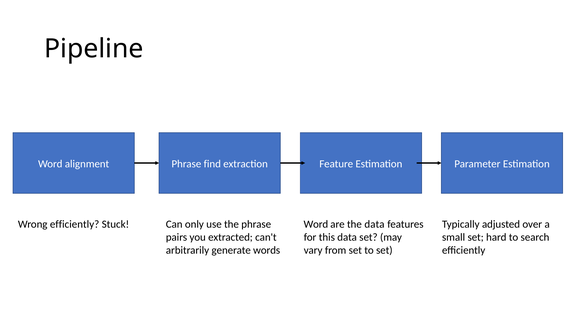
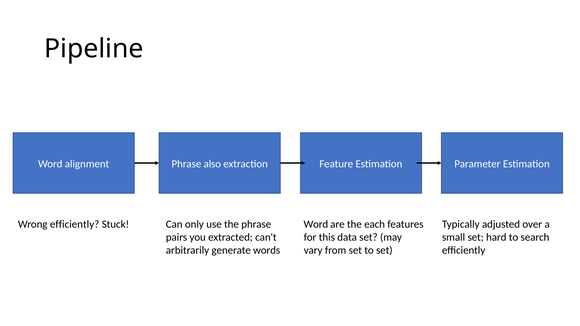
find: find -> also (212, 164)
the data: data -> each (375, 224)
